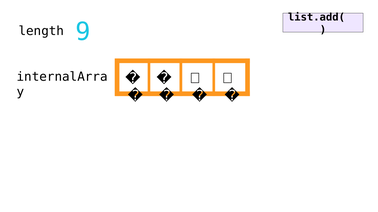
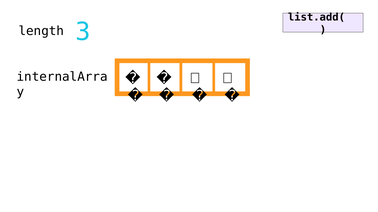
9: 9 -> 3 (83, 32)
